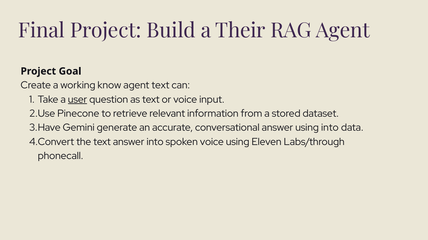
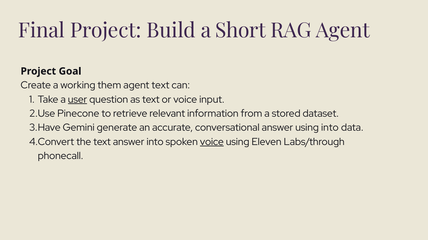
Their: Their -> Short (240, 31)
know: know -> them (109, 86)
voice underline: none -> present (212, 142)
